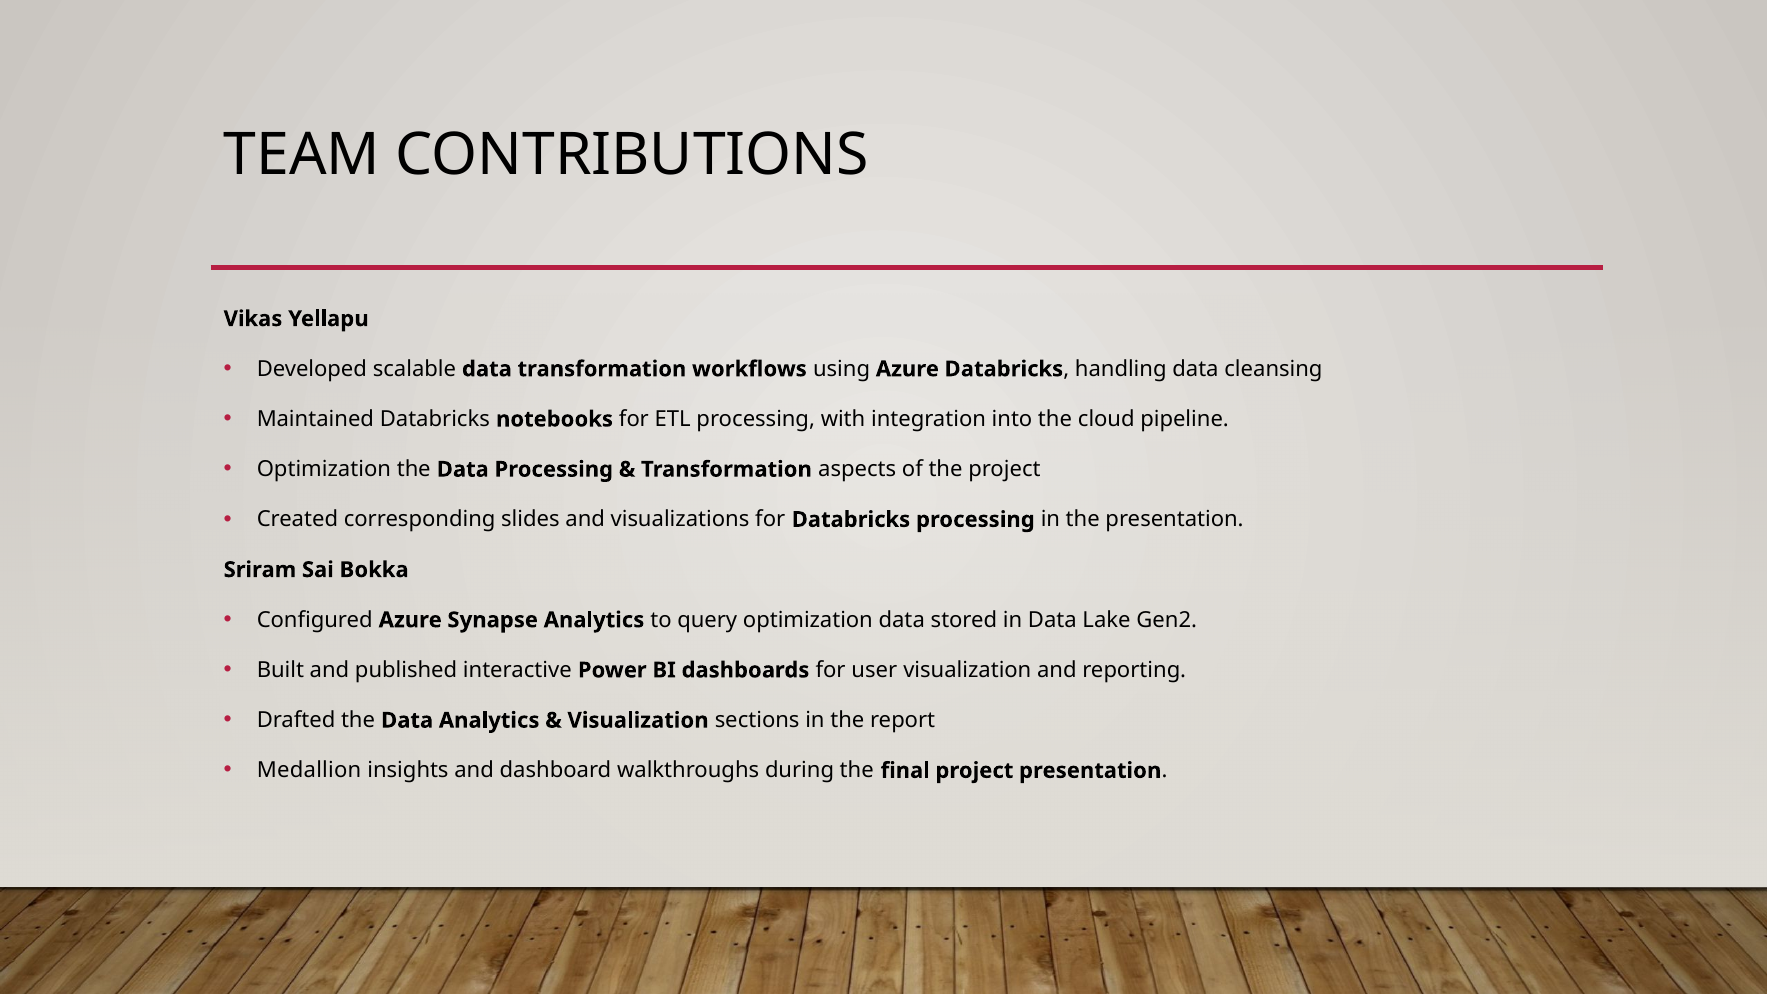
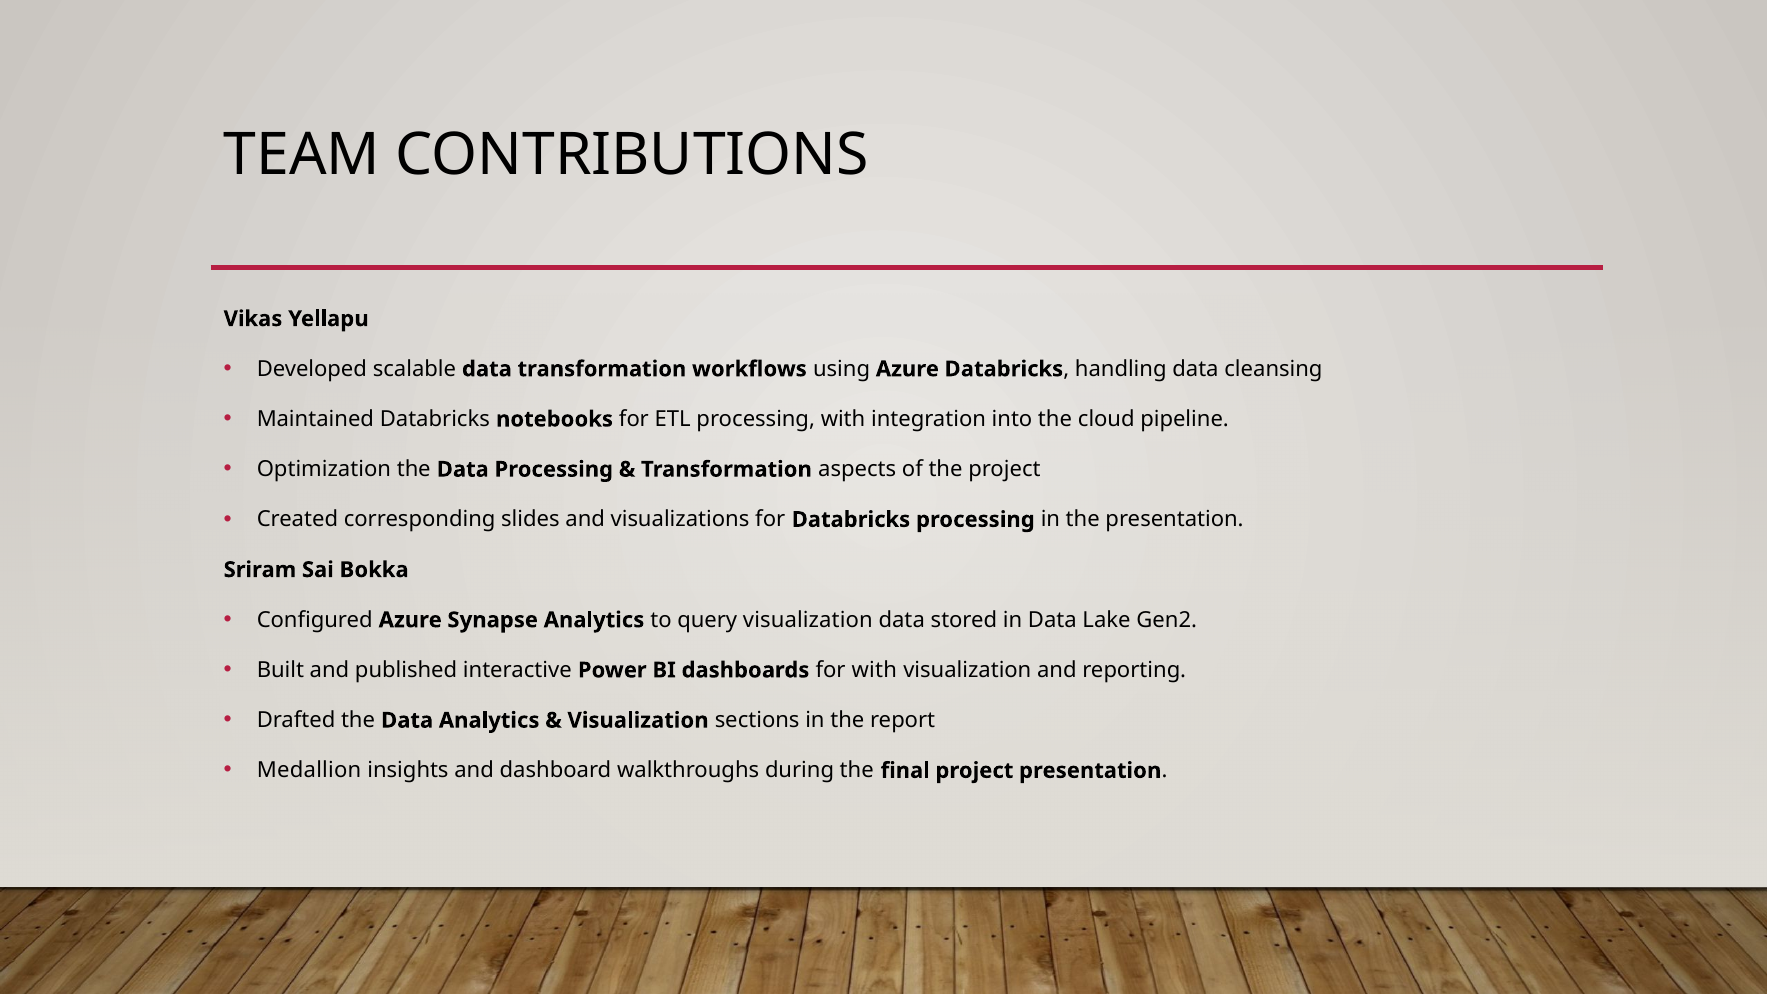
query optimization: optimization -> visualization (808, 620)
for user: user -> with (874, 670)
